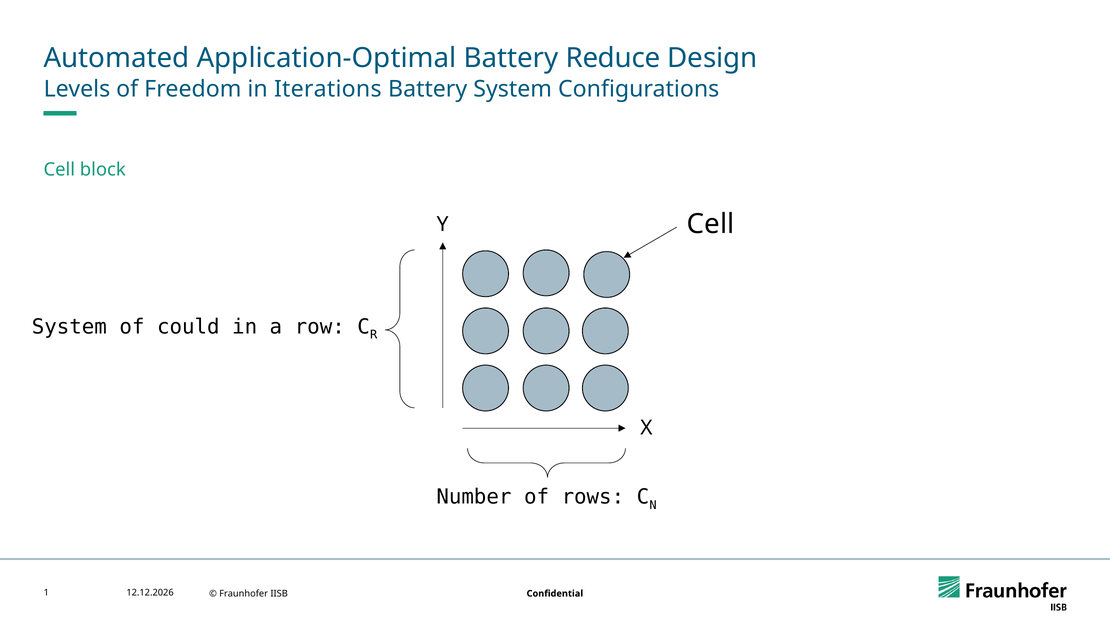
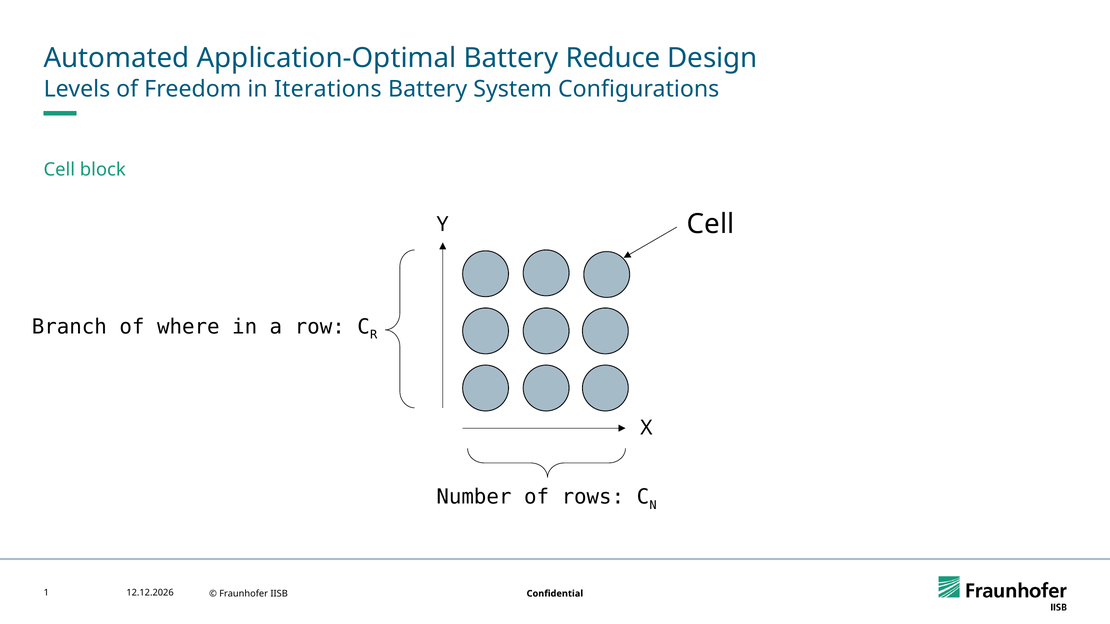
System: System -> Branch (69, 327)
could: could -> where (188, 327)
